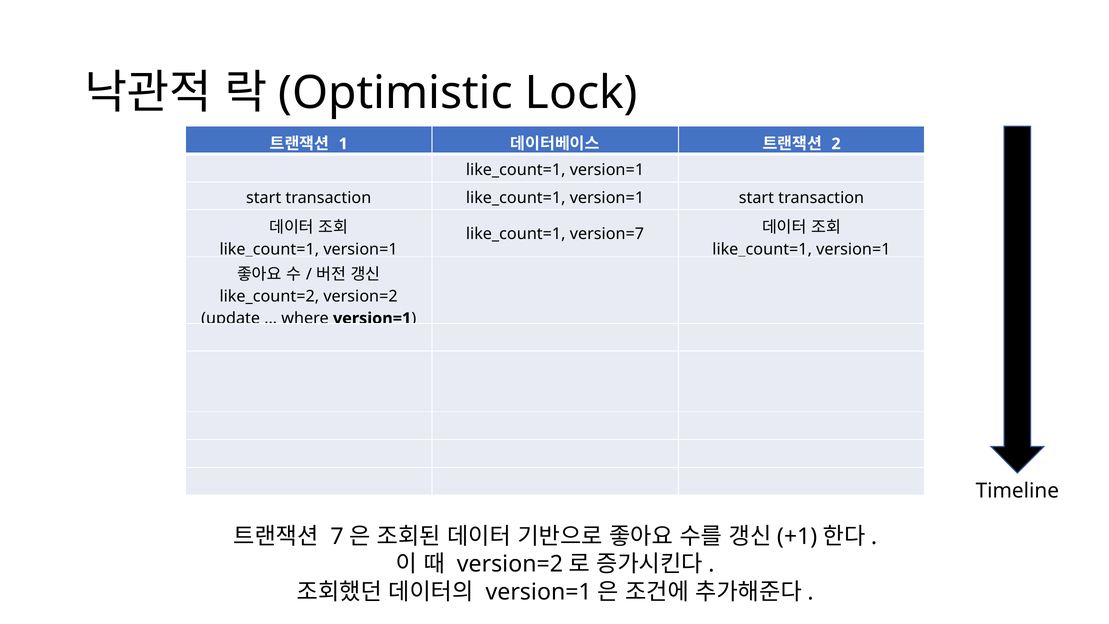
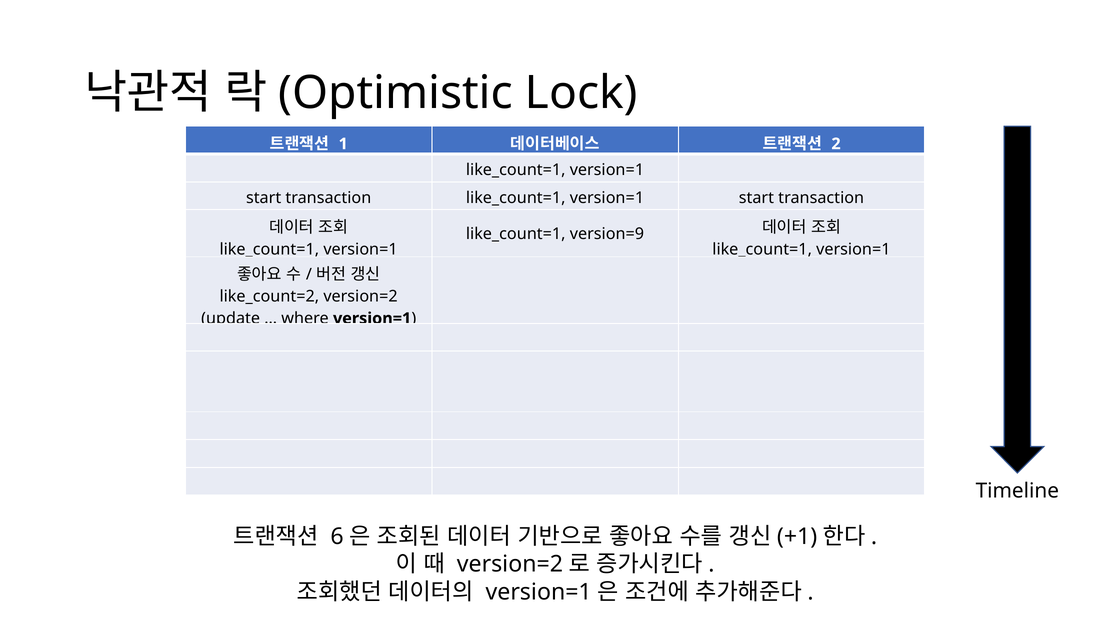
version=7: version=7 -> version=9 (607, 234)
7: 7 -> 6 (337, 536)
